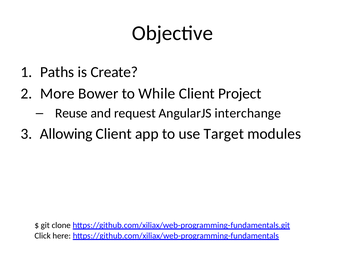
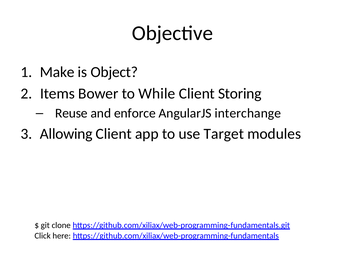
Paths: Paths -> Make (57, 72)
Create: Create -> Object (114, 72)
More: More -> Items (57, 94)
Project: Project -> Storing (240, 94)
request: request -> enforce (135, 114)
